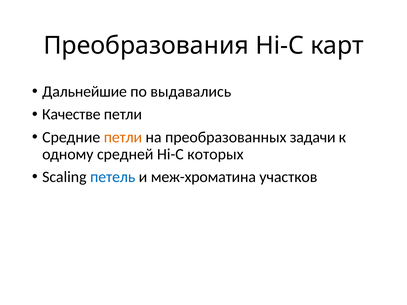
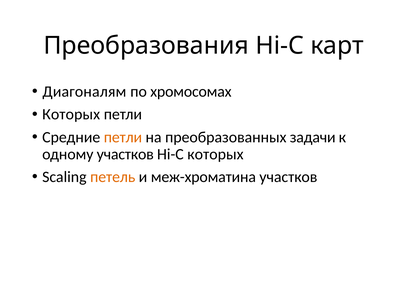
Дальнейшие: Дальнейшие -> Диагоналям (84, 92)
выдавались: выдавались -> хромосомах (191, 92)
Качестве: Качестве -> Которых (71, 115)
одному средней: средней -> участков (125, 154)
петель colour: blue -> orange (113, 177)
